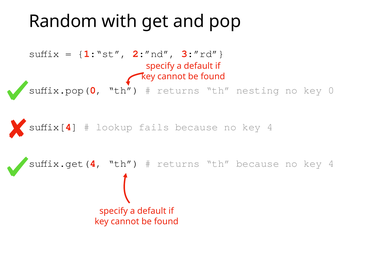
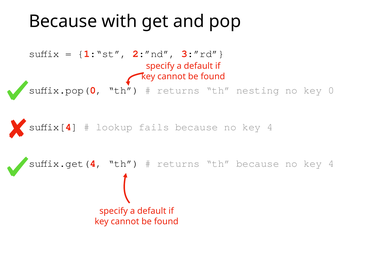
Random: Random -> Because (63, 21)
